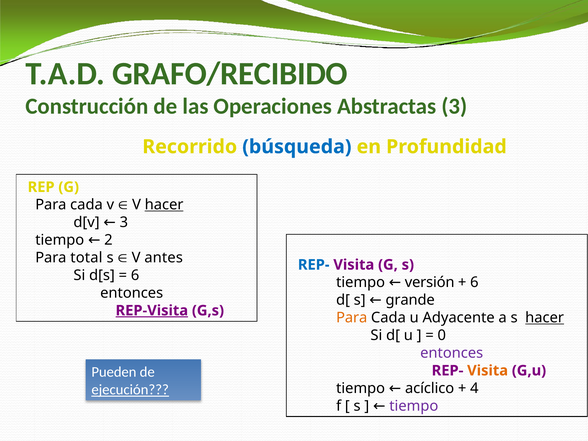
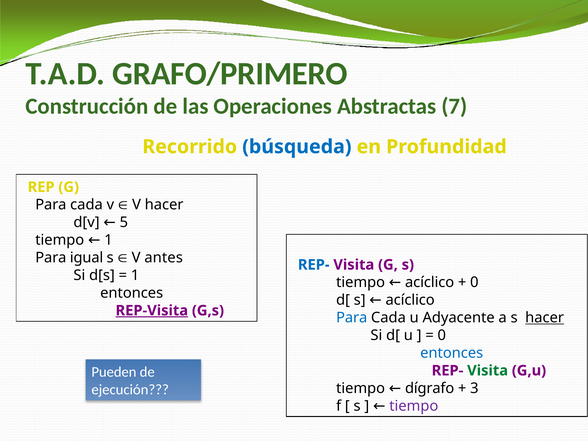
GRAFO/RECIBIDO: GRAFO/RECIBIDO -> GRAFO/PRIMERO (230, 74)
Abstractas 3: 3 -> 7 (454, 106)
hacer underline: present -> none (164, 205)
d[v 3: 3 -> 5 (124, 222)
tiempo 2: 2 -> 1 (108, 240)
total: total -> igual (87, 258)
6: 6 -> 1 (135, 275)
tiempo versión: versión -> acíclico (430, 282)
6: 6 -> 0 (474, 282)
s grande: grande -> acíclico (410, 300)
Para colour: orange -> blue (352, 318)
entonces colour: purple -> blue (452, 353)
Visita colour: orange -> green (488, 371)
ejecución underline: present -> none (130, 390)
acíclico: acíclico -> dígrafo (430, 388)
4: 4 -> 3 (474, 388)
